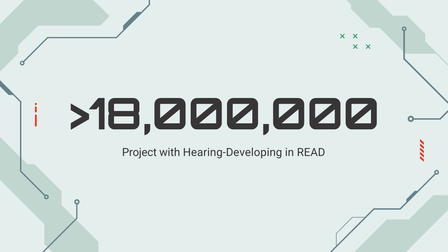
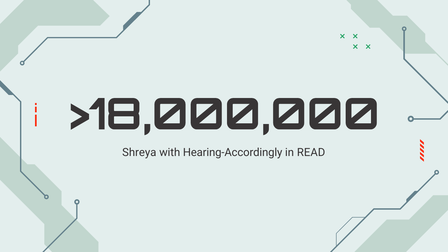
Project: Project -> Shreya (139, 153)
Hearing-Developing: Hearing-Developing -> Hearing-Accordingly (233, 153)
